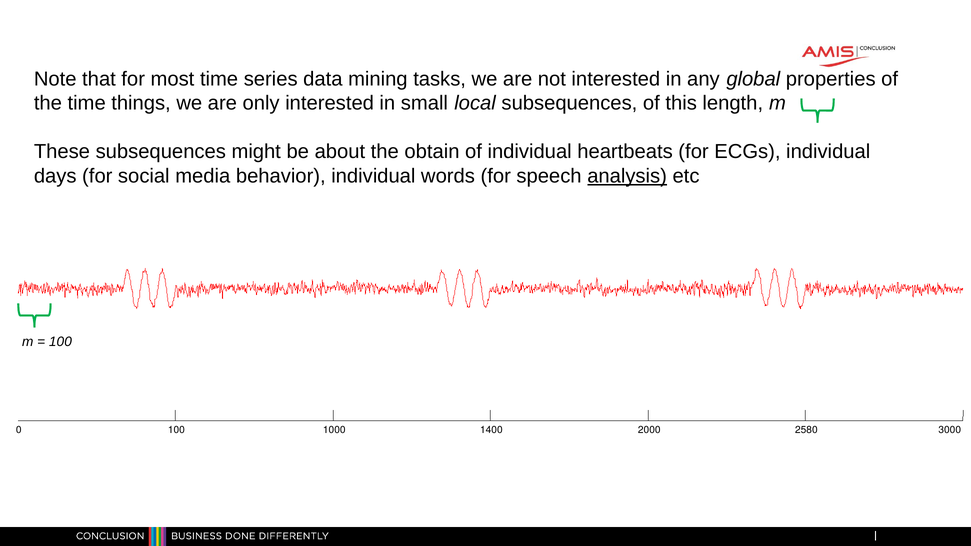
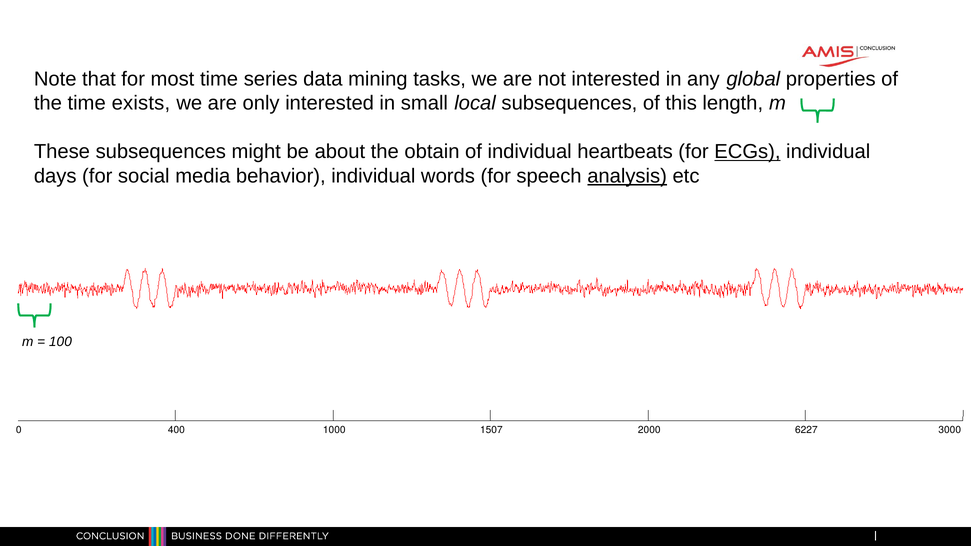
things: things -> exists (141, 103)
ECGs underline: none -> present (747, 152)
0 100: 100 -> 400 (176, 430)
1400: 1400 -> 1507 (491, 430)
2580: 2580 -> 6227 (806, 430)
